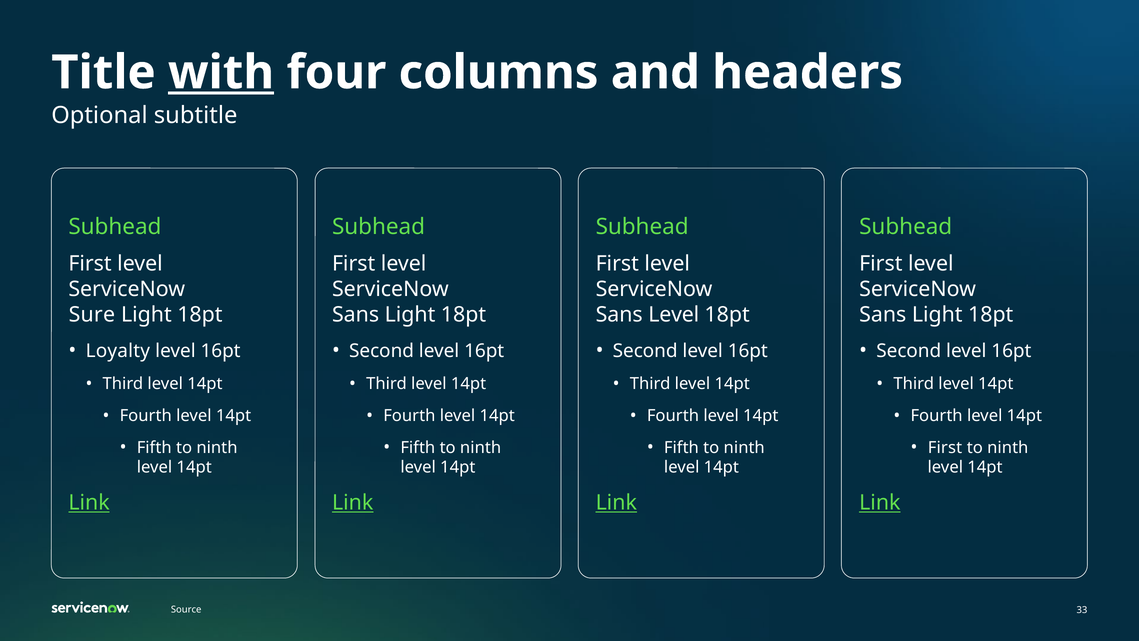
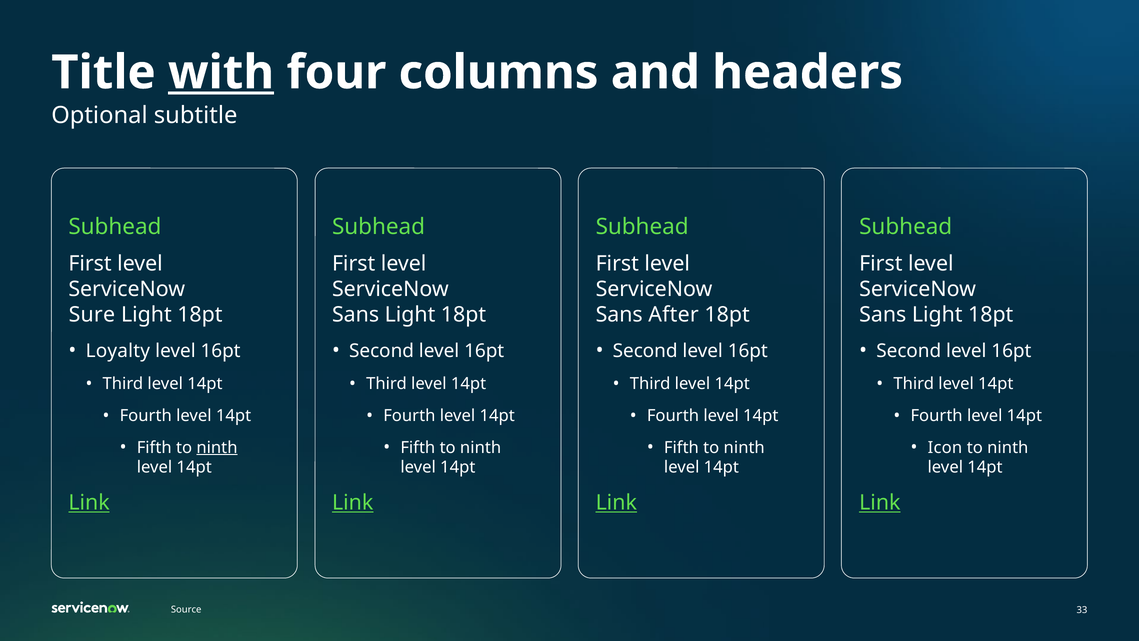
Sans Level: Level -> After (674, 315)
ninth underline: none -> present (217, 447)
First: First -> Icon (945, 447)
